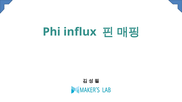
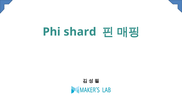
influx: influx -> shard (80, 32)
